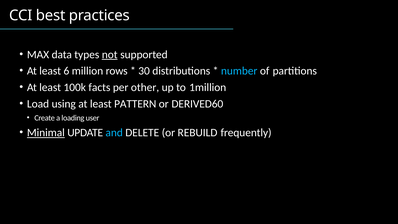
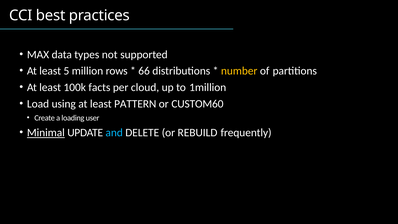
not underline: present -> none (110, 54)
6: 6 -> 5 (66, 71)
30: 30 -> 66 (144, 71)
number colour: light blue -> yellow (239, 71)
other: other -> cloud (145, 87)
DERIVED60: DERIVED60 -> CUSTOM60 (197, 104)
